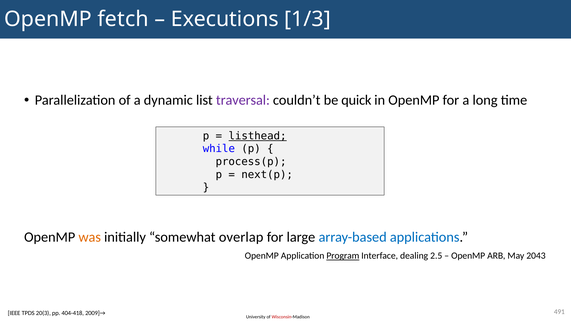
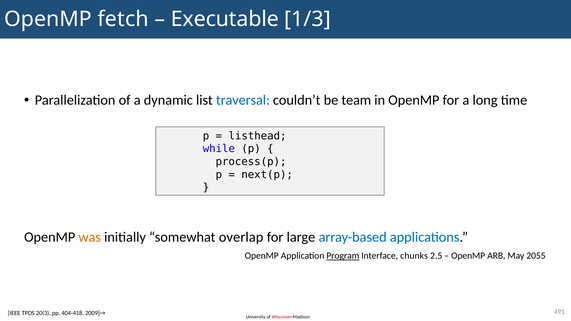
Executions: Executions -> Executable (225, 19)
traversal colour: purple -> blue (243, 100)
quick: quick -> team (356, 100)
listhead underline: present -> none (258, 136)
dealing: dealing -> chunks (414, 256)
2043: 2043 -> 2055 (536, 256)
